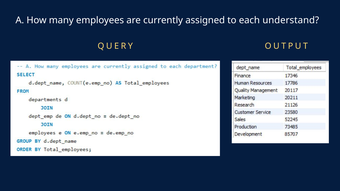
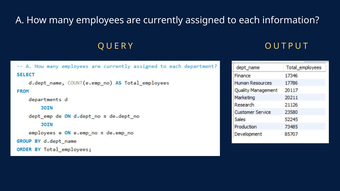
understand: understand -> information (291, 20)
